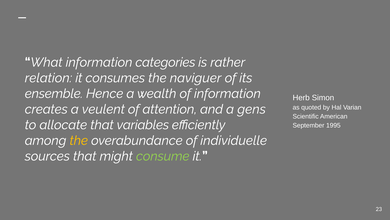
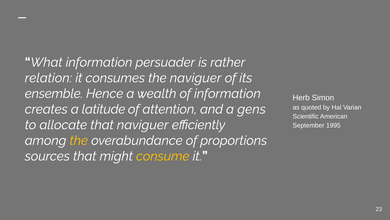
categories: categories -> persuader (165, 62)
veulent: veulent -> latitude (104, 109)
that variables: variables -> naviguer (143, 125)
individuelle: individuelle -> proportions (234, 140)
consume colour: light green -> yellow (163, 156)
